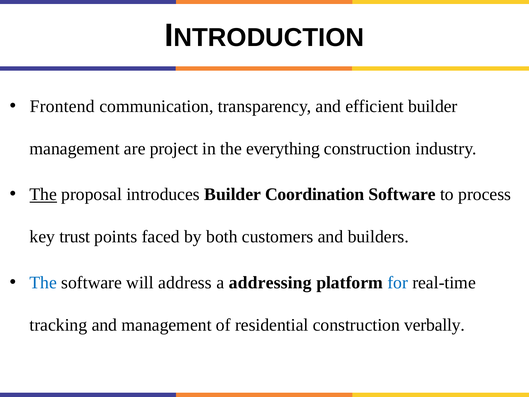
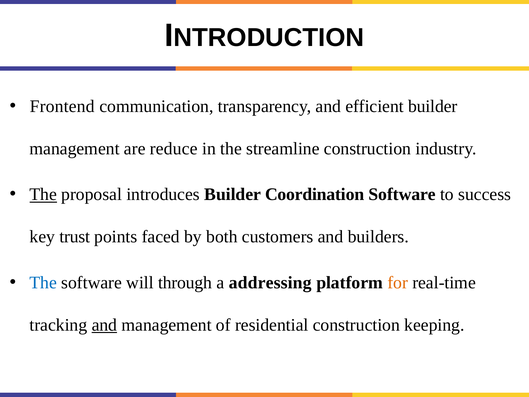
project: project -> reduce (174, 148)
everything: everything -> streamline (283, 148)
process: process -> success (485, 194)
address: address -> through (185, 282)
for colour: blue -> orange (398, 282)
and underline: none -> present (104, 325)
verbally: verbally -> keeping (434, 325)
